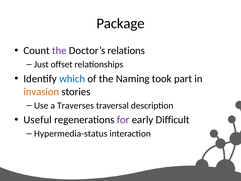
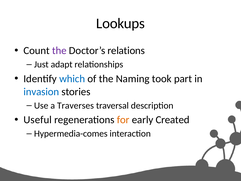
Package: Package -> Lookups (121, 23)
offset: offset -> adapt (62, 64)
invasion colour: orange -> blue (41, 92)
for colour: purple -> orange (123, 120)
Difficult: Difficult -> Created (173, 120)
Hypermedia-status: Hypermedia-status -> Hypermedia-comes (71, 134)
